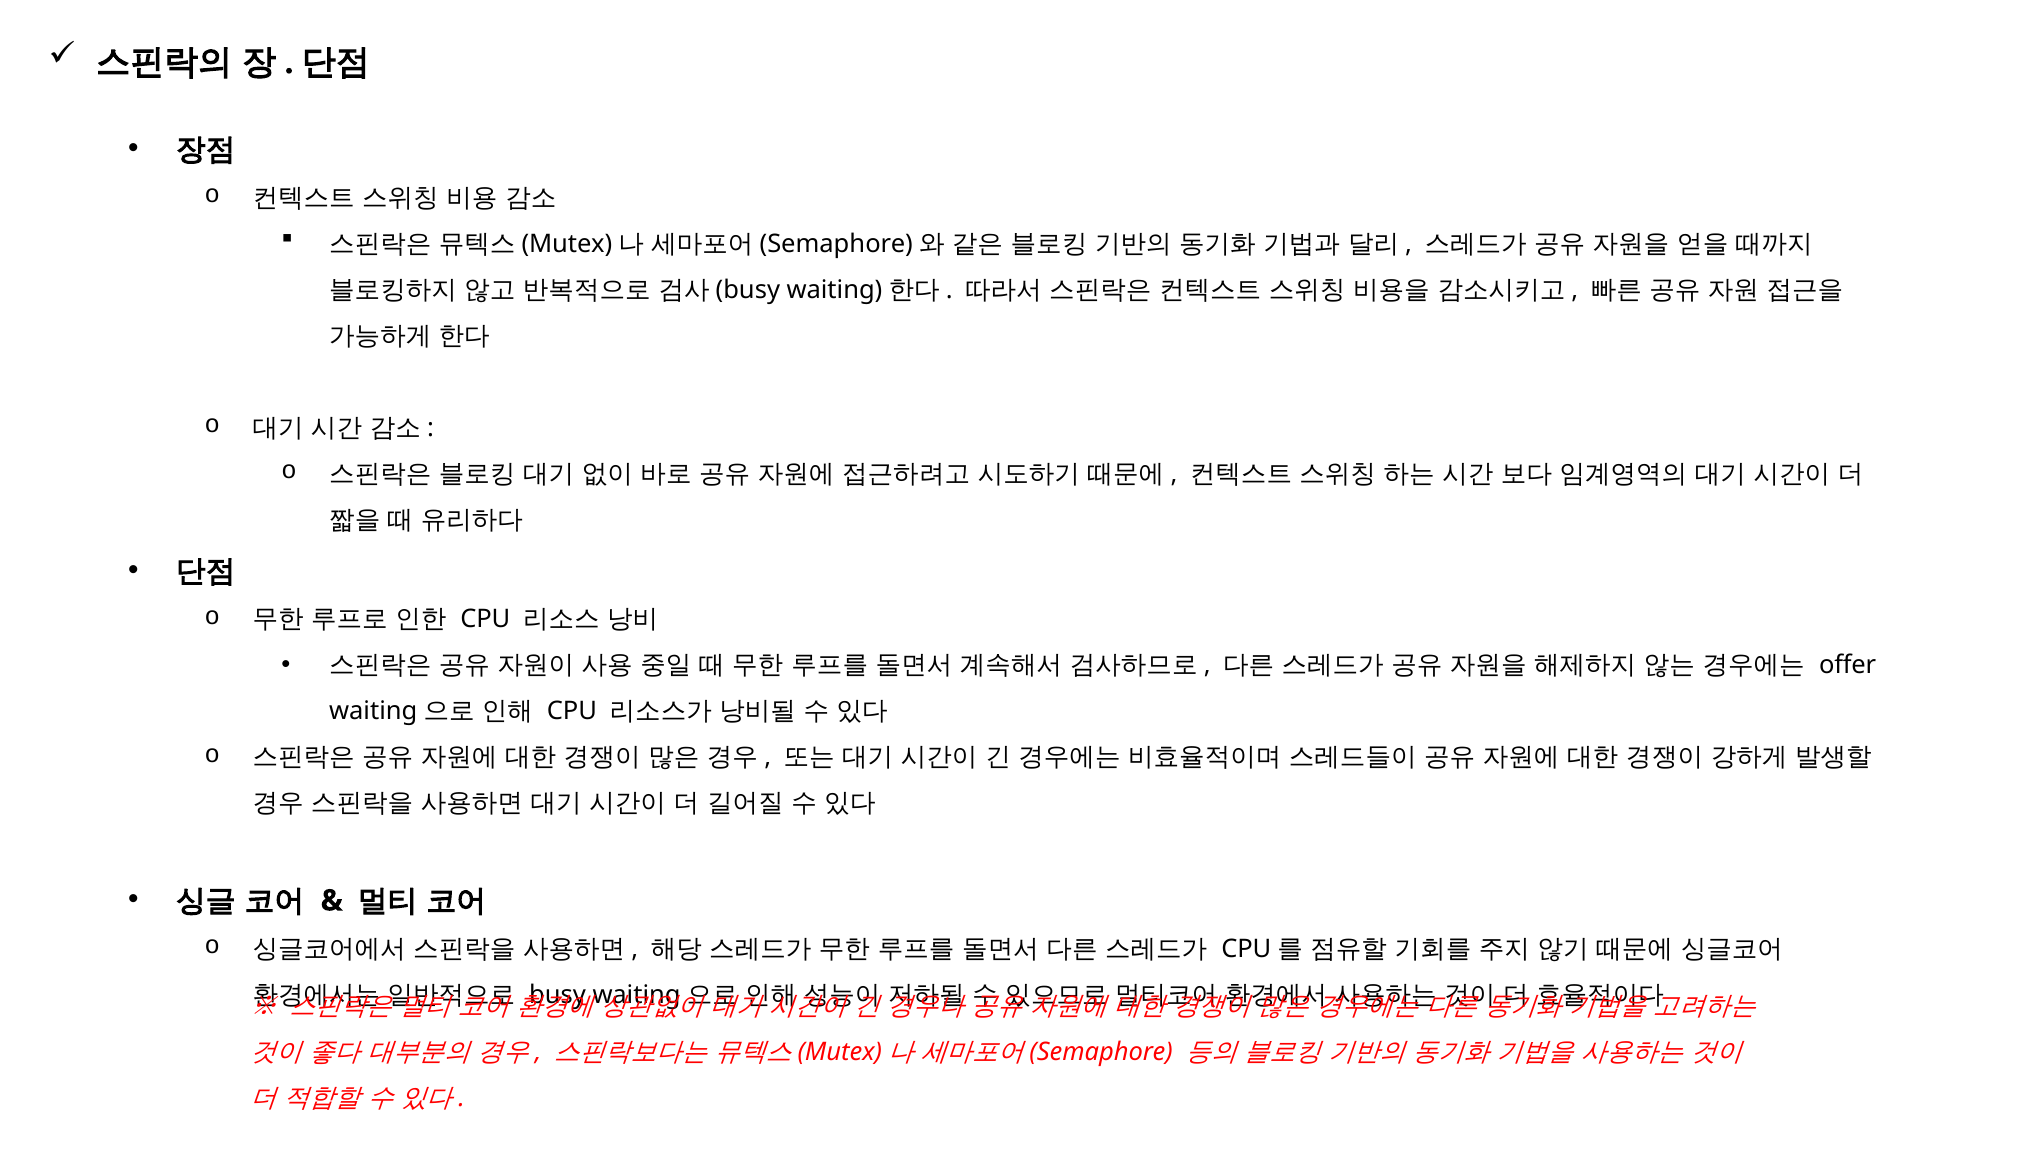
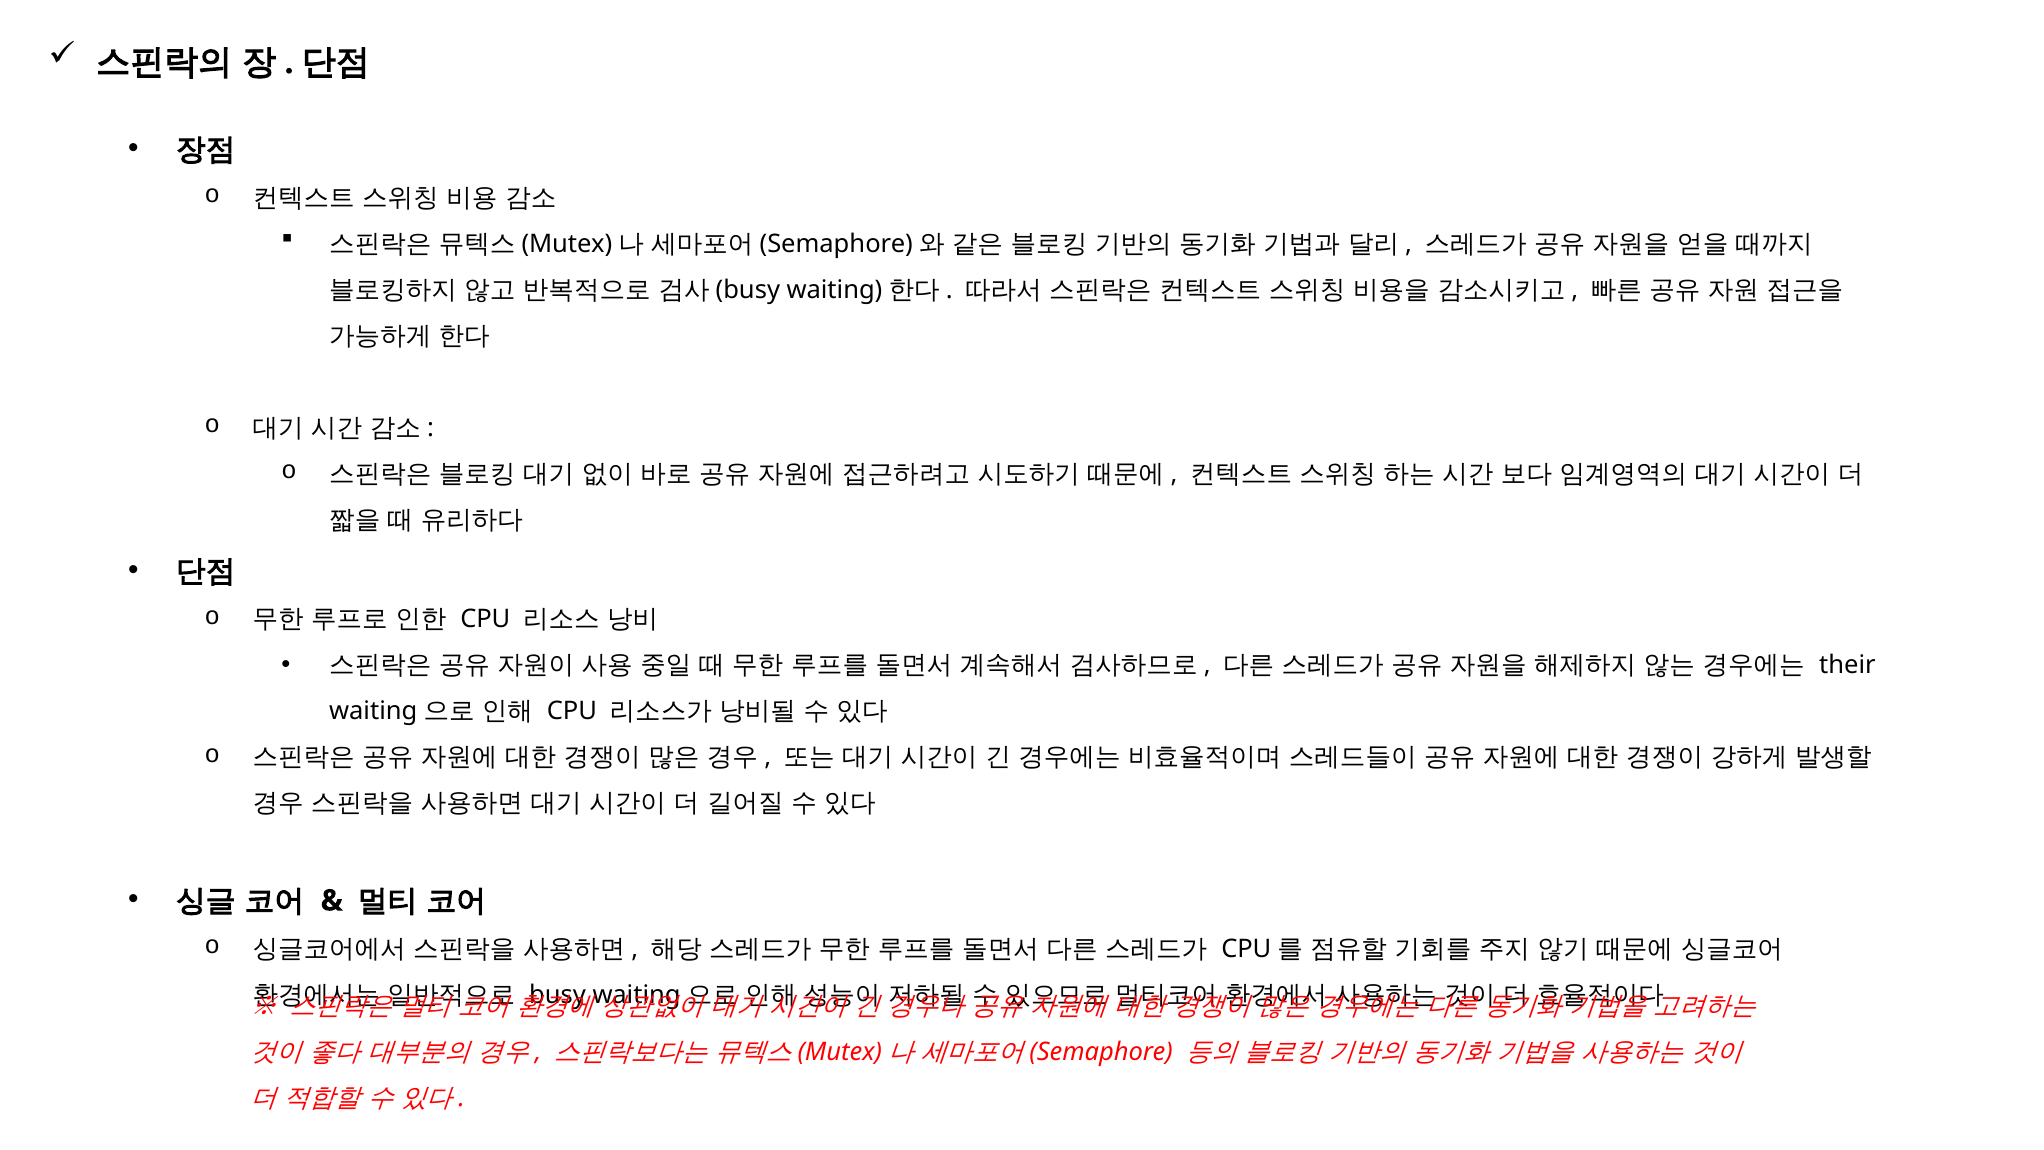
offer: offer -> their (1847, 665)
